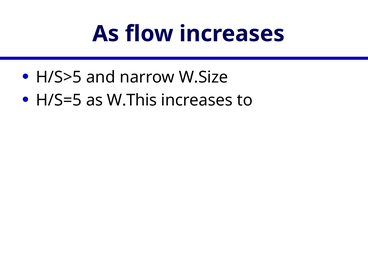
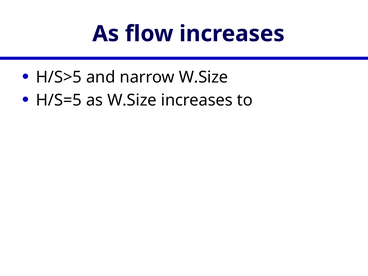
as W.This: W.This -> W.Size (132, 100)
